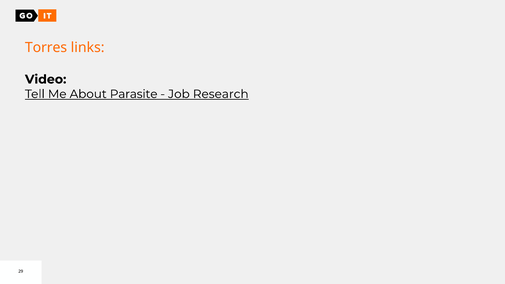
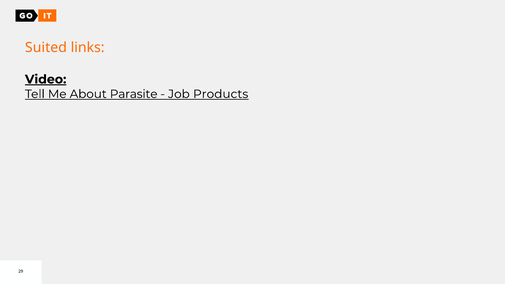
Torres: Torres -> Suited (46, 48)
Video underline: none -> present (46, 79)
Research: Research -> Products (221, 94)
